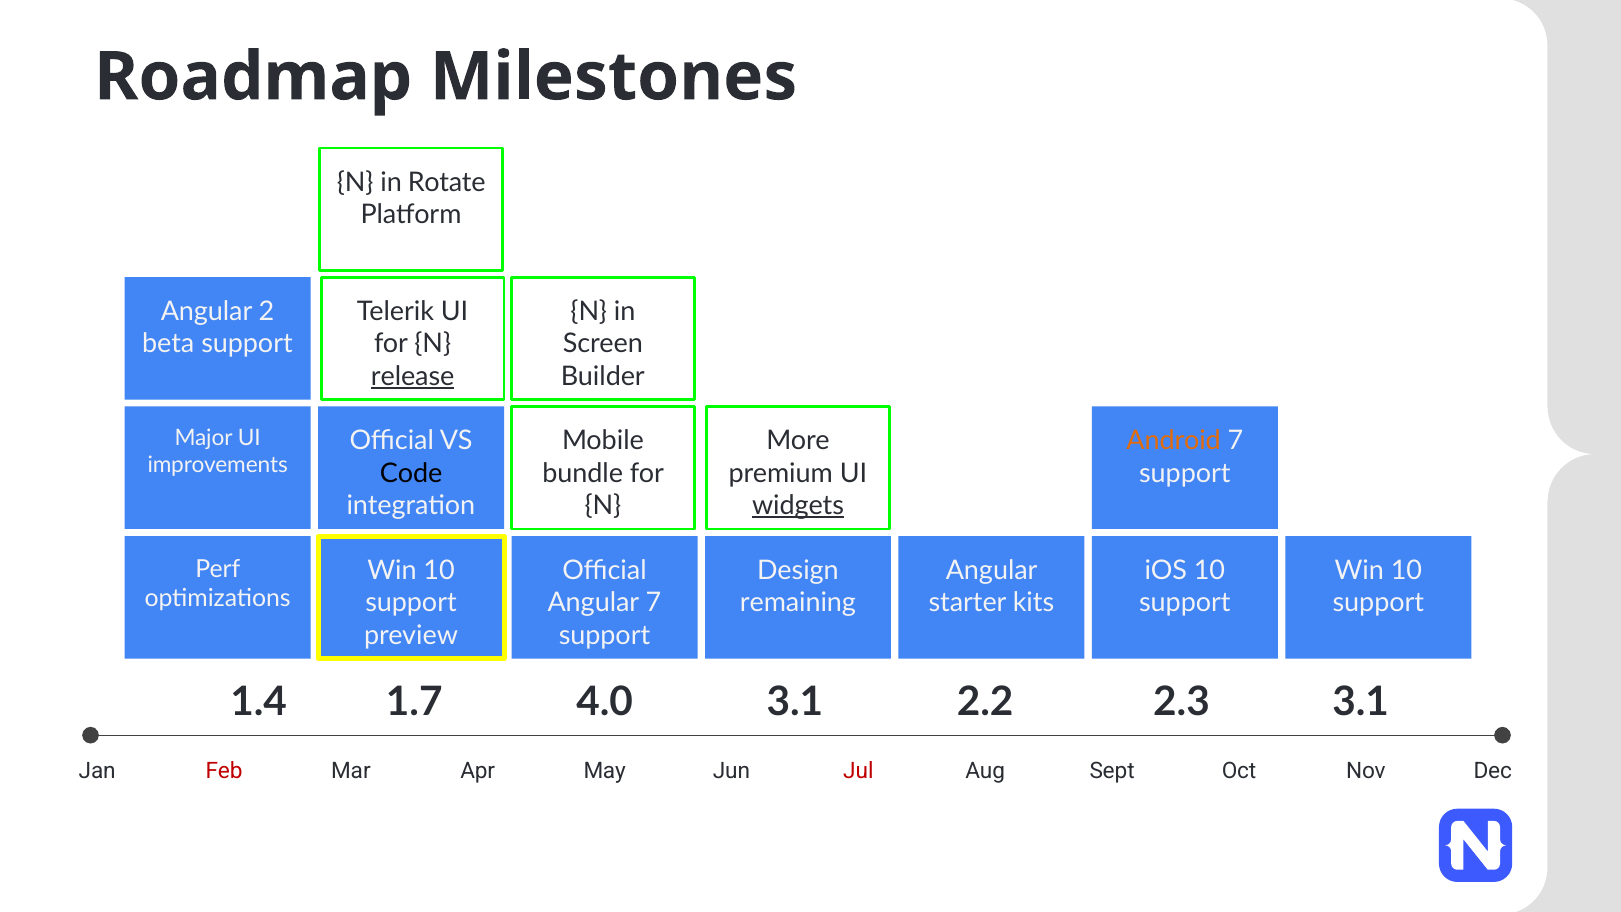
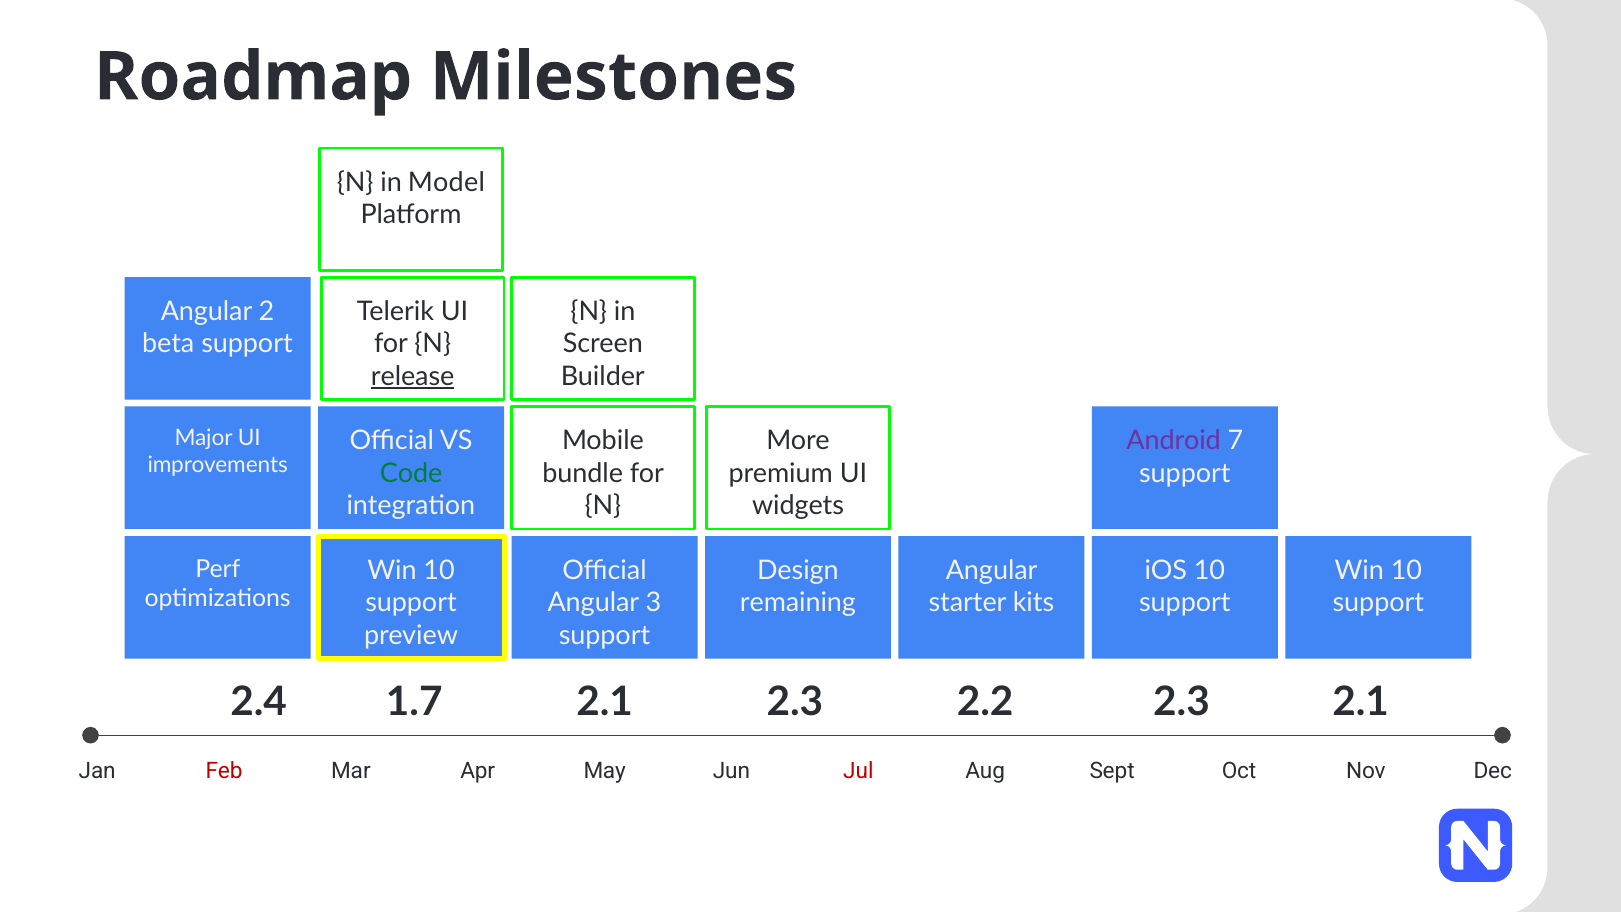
Rotate: Rotate -> Model (446, 182)
Android colour: orange -> purple (1174, 441)
Code colour: black -> green (411, 473)
widgets underline: present -> none (798, 506)
Angular 7: 7 -> 3 (653, 603)
1.4: 1.4 -> 2.4 (259, 702)
1.7 4.0: 4.0 -> 2.1 (605, 702)
3.1: 3.1 -> 2.3 (795, 702)
3.1: 3.1 -> 2.1 (1361, 702)
